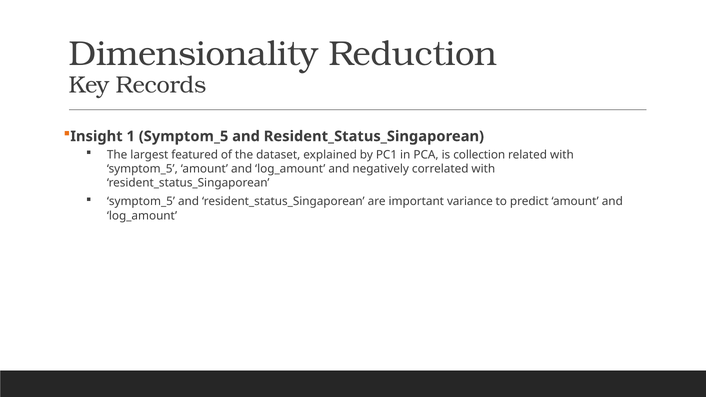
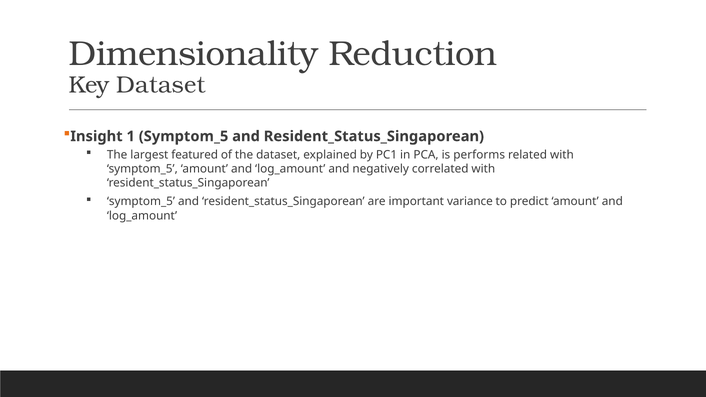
Key Records: Records -> Dataset (161, 85)
collection: collection -> performs (479, 155)
